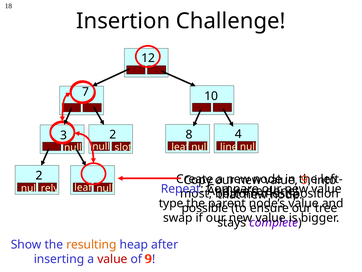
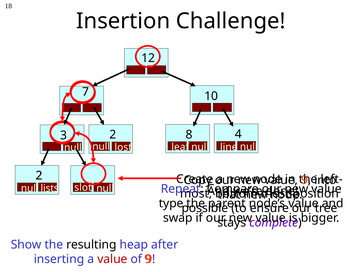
slot: slot -> lost (123, 147)
leaf: leaf -> slot (83, 187)
rely: rely -> lists (50, 188)
resulting colour: orange -> black (91, 244)
